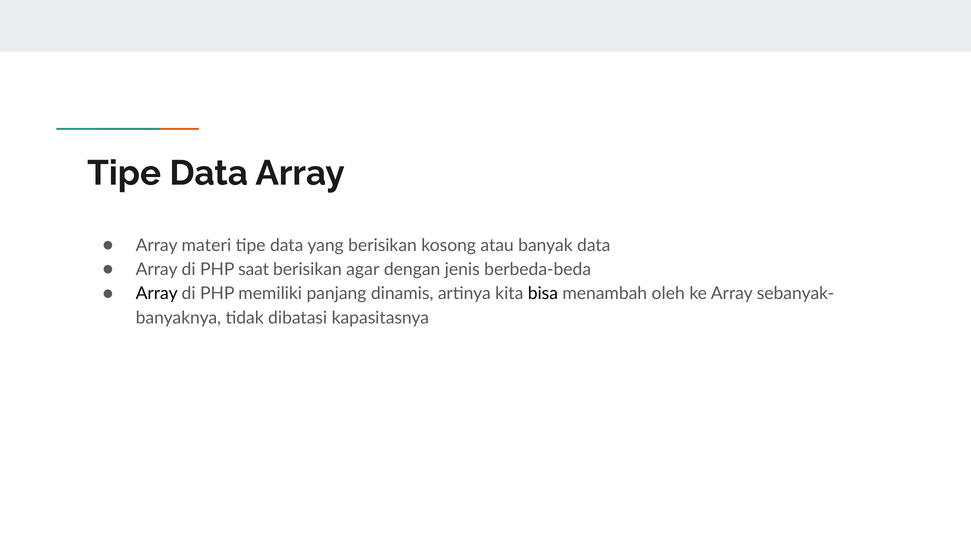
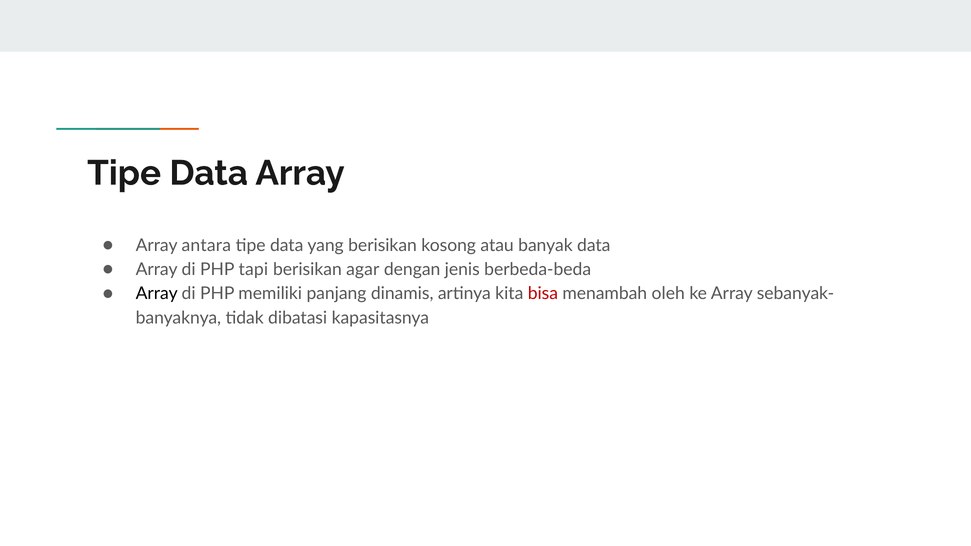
materi: materi -> antara (206, 245)
saat: saat -> tapi (253, 270)
bisa colour: black -> red (543, 294)
